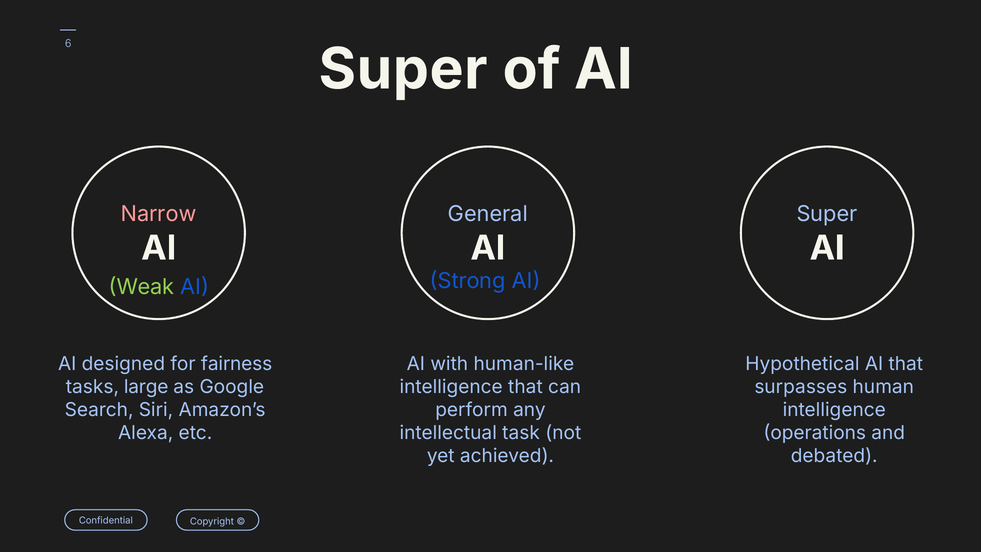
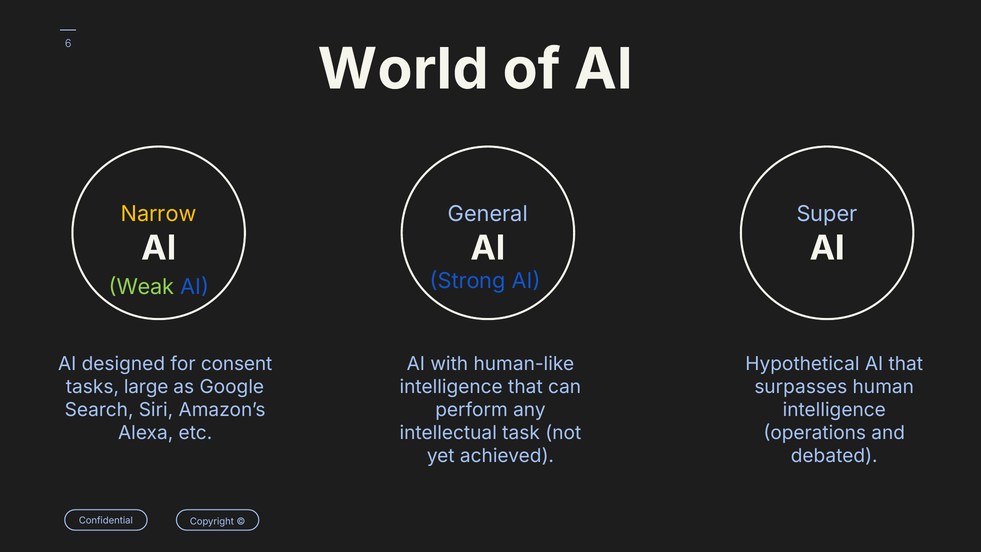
Super: Super -> World (403, 70)
Narrow colour: pink -> yellow (159, 214)
fairness: fairness -> consent (237, 364)
